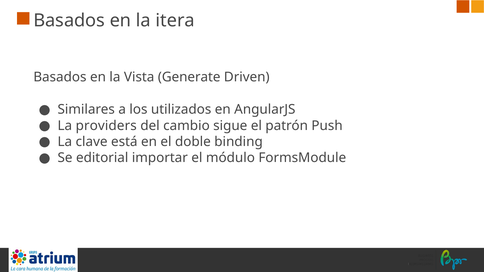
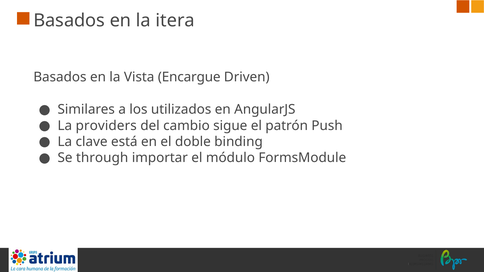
Generate: Generate -> Encargue (189, 77)
editorial: editorial -> through (102, 158)
